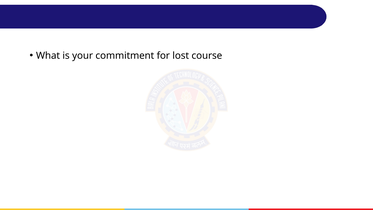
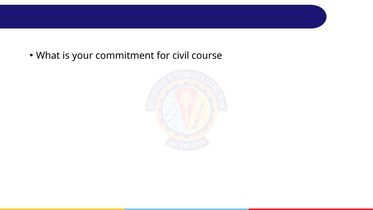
lost: lost -> civil (181, 56)
